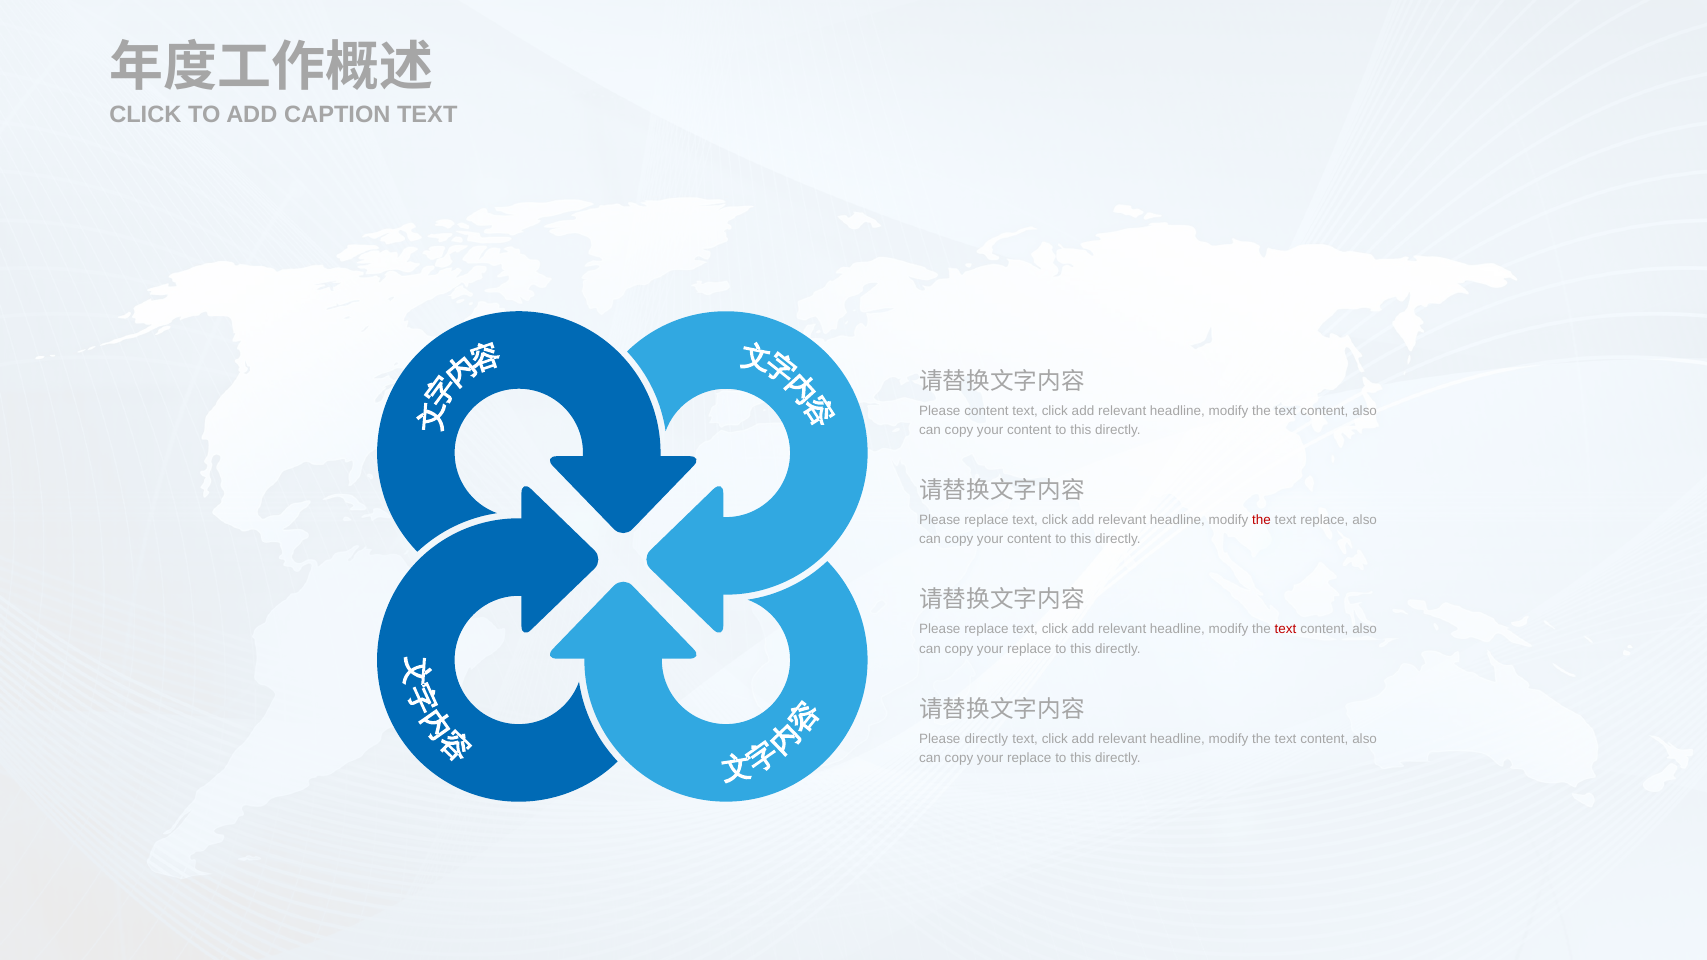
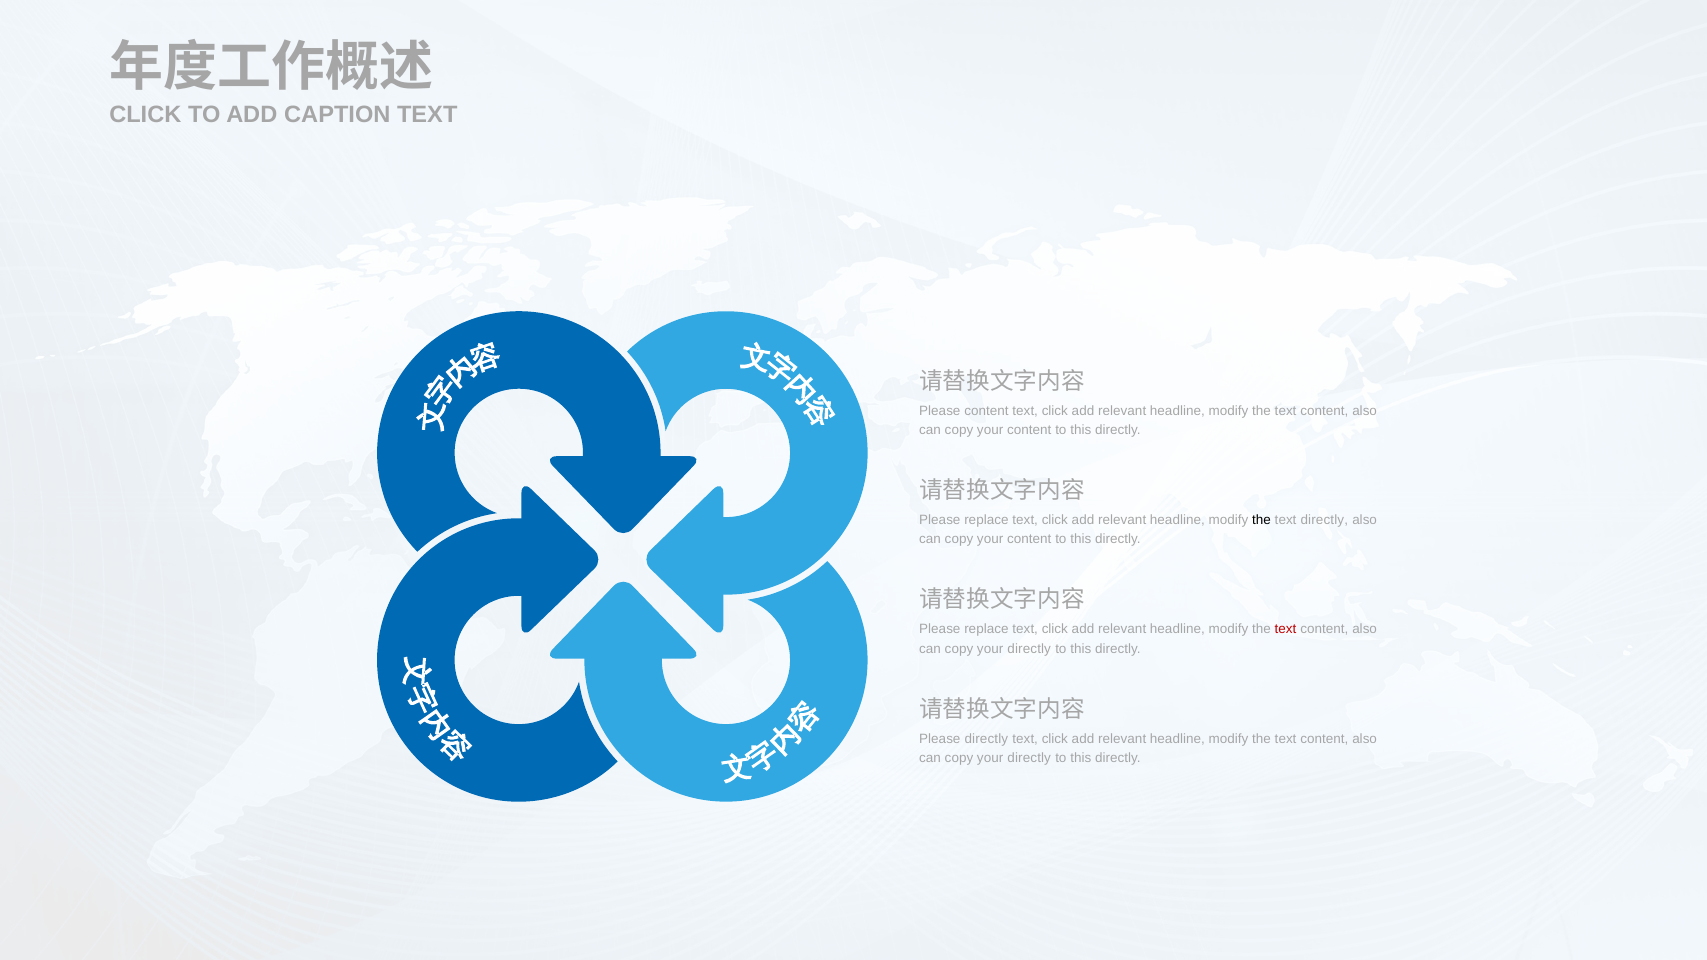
the colour: red -> black (1262, 520)
text replace: replace -> directly (1324, 520)
replace: replace -> directly (1029, 649)
replace: replace -> directly (1029, 758)
